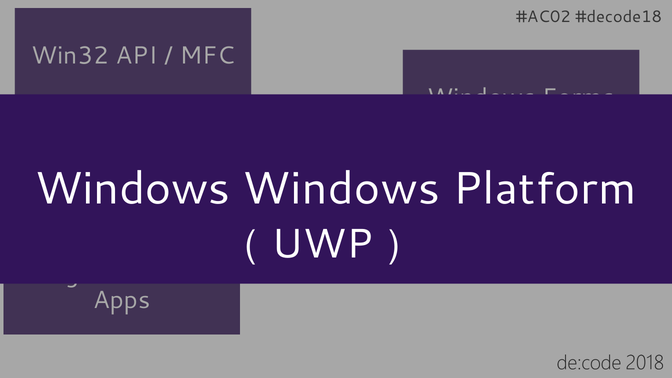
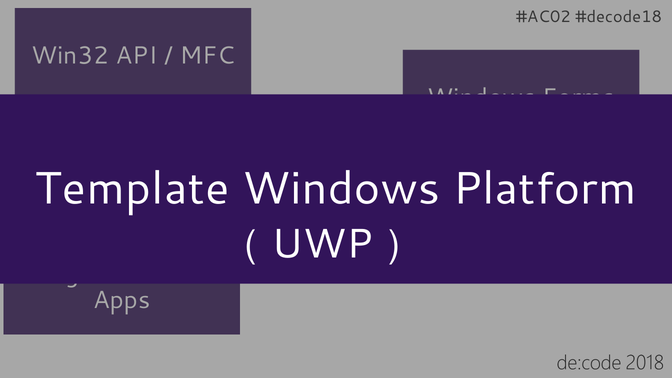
Windows: Windows -> Template (132, 189)
